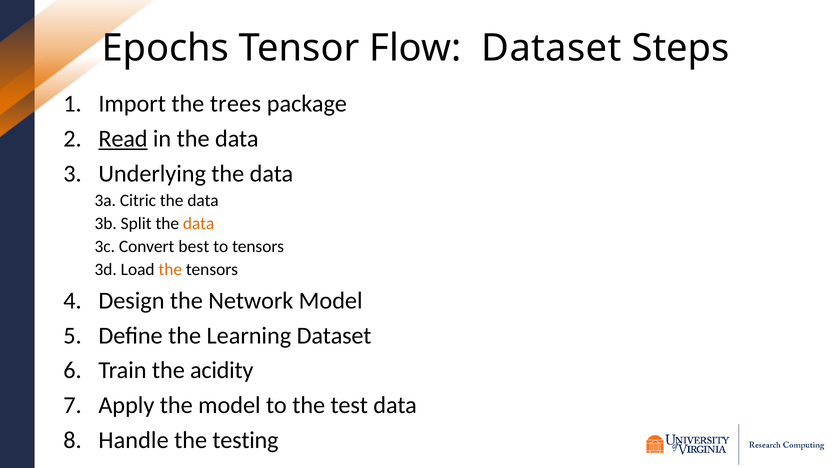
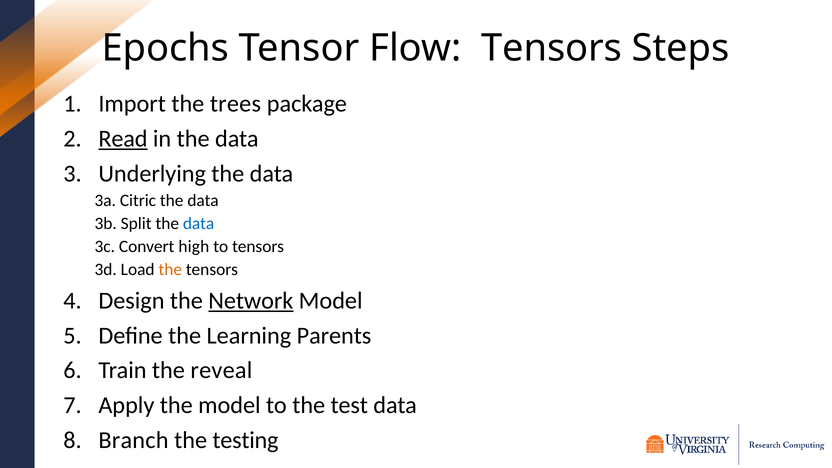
Flow Dataset: Dataset -> Tensors (552, 48)
data colour: orange -> blue (199, 224)
best: best -> high (194, 247)
Network underline: none -> present (251, 301)
Learning Dataset: Dataset -> Parents (334, 336)
acidity: acidity -> reveal (221, 370)
Handle: Handle -> Branch (133, 440)
